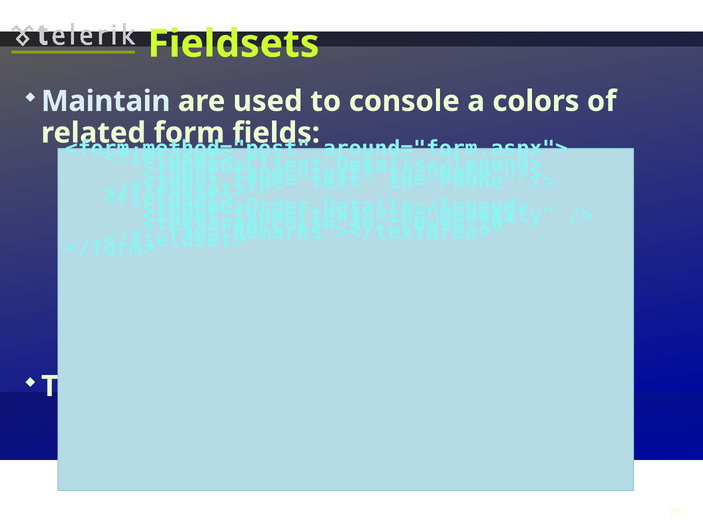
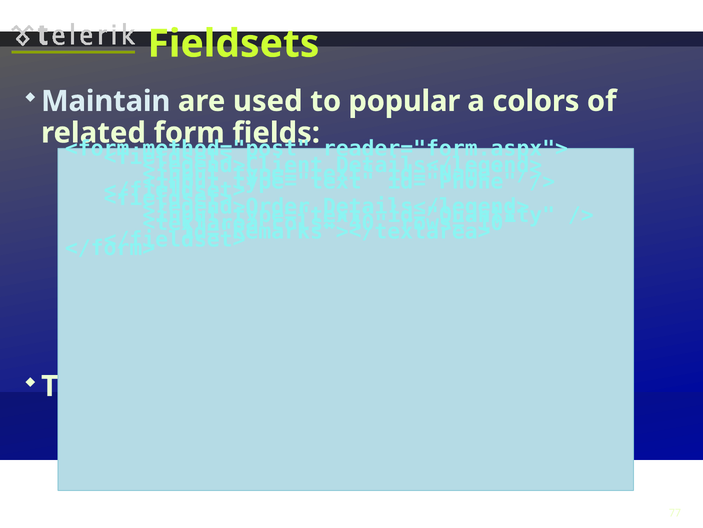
console: console -> popular (404, 101)
around="form.aspx">: around="form.aspx"> -> reader="form.aspx"> (445, 148)
